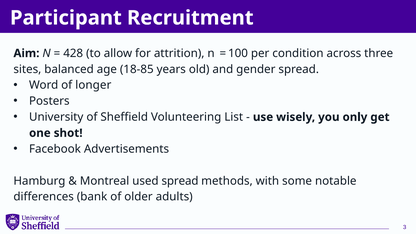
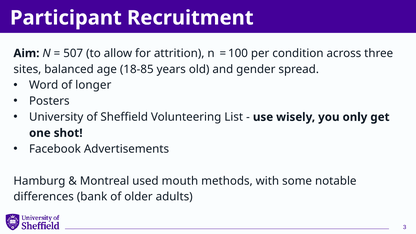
428: 428 -> 507 (73, 53)
used spread: spread -> mouth (180, 181)
